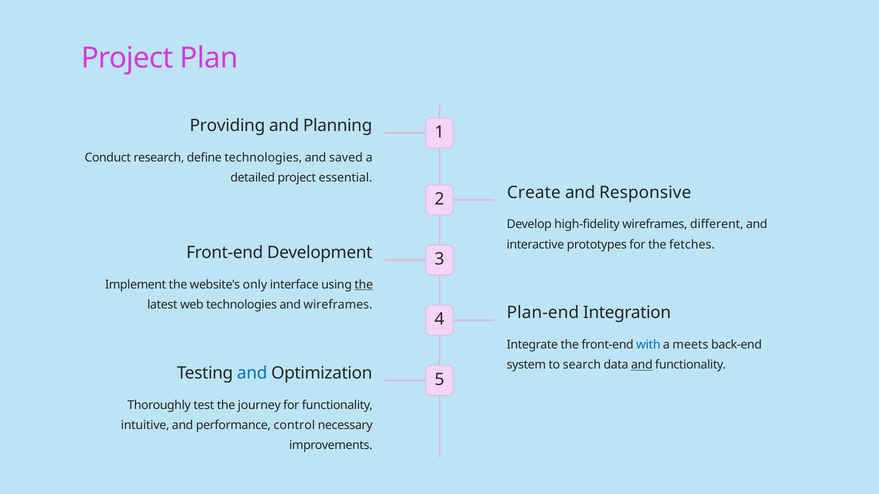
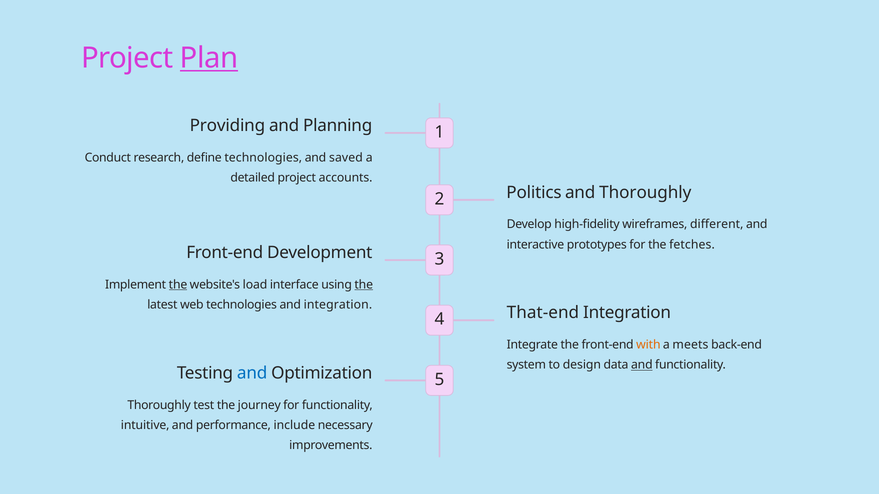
Plan underline: none -> present (209, 58)
essential: essential -> accounts (346, 178)
Create: Create -> Politics (534, 193)
and Responsive: Responsive -> Thoroughly (645, 193)
the underline: none -> present (178, 285)
only: only -> load (255, 285)
and wireframes: wireframes -> integration (338, 305)
Plan-end: Plan-end -> That-end (543, 313)
with colour: blue -> orange (648, 345)
search: search -> design (582, 365)
control: control -> include (294, 426)
